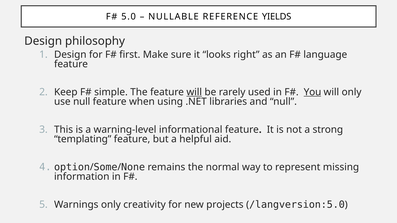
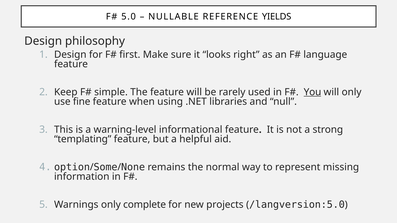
will underline: present -> none (194, 92)
use null: null -> fine (82, 102)
creativity: creativity -> complete (145, 205)
